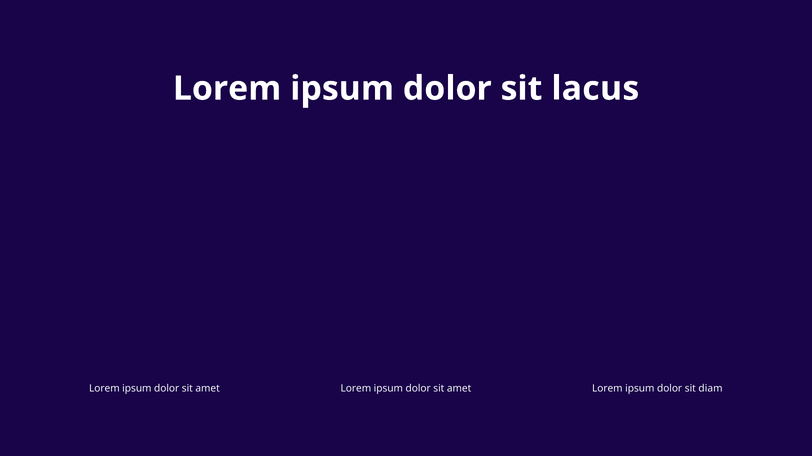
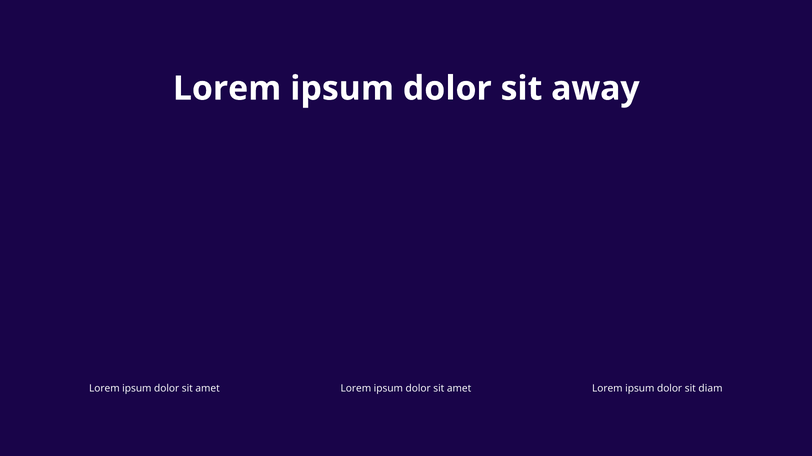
lacus: lacus -> away (595, 89)
